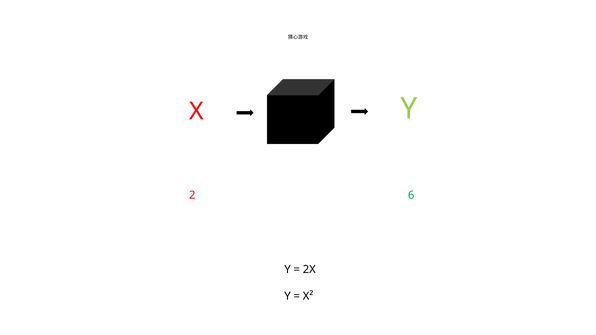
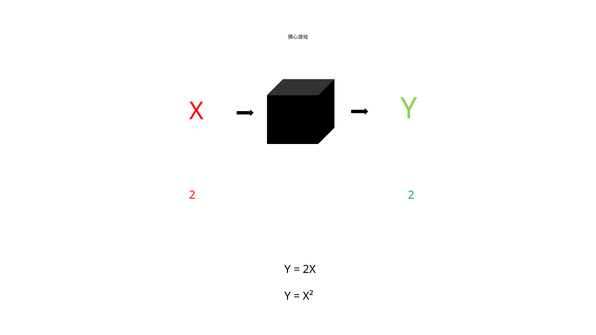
2 6: 6 -> 2 (411, 195)
